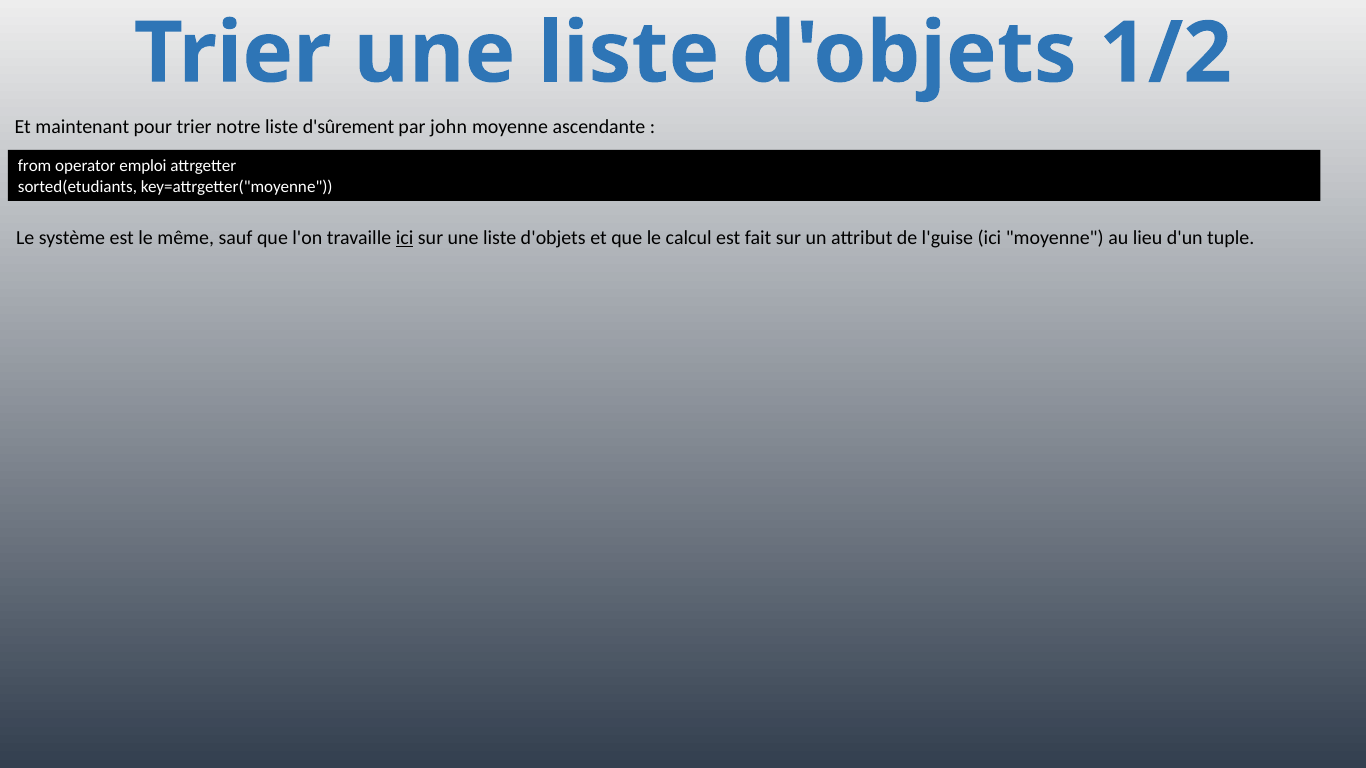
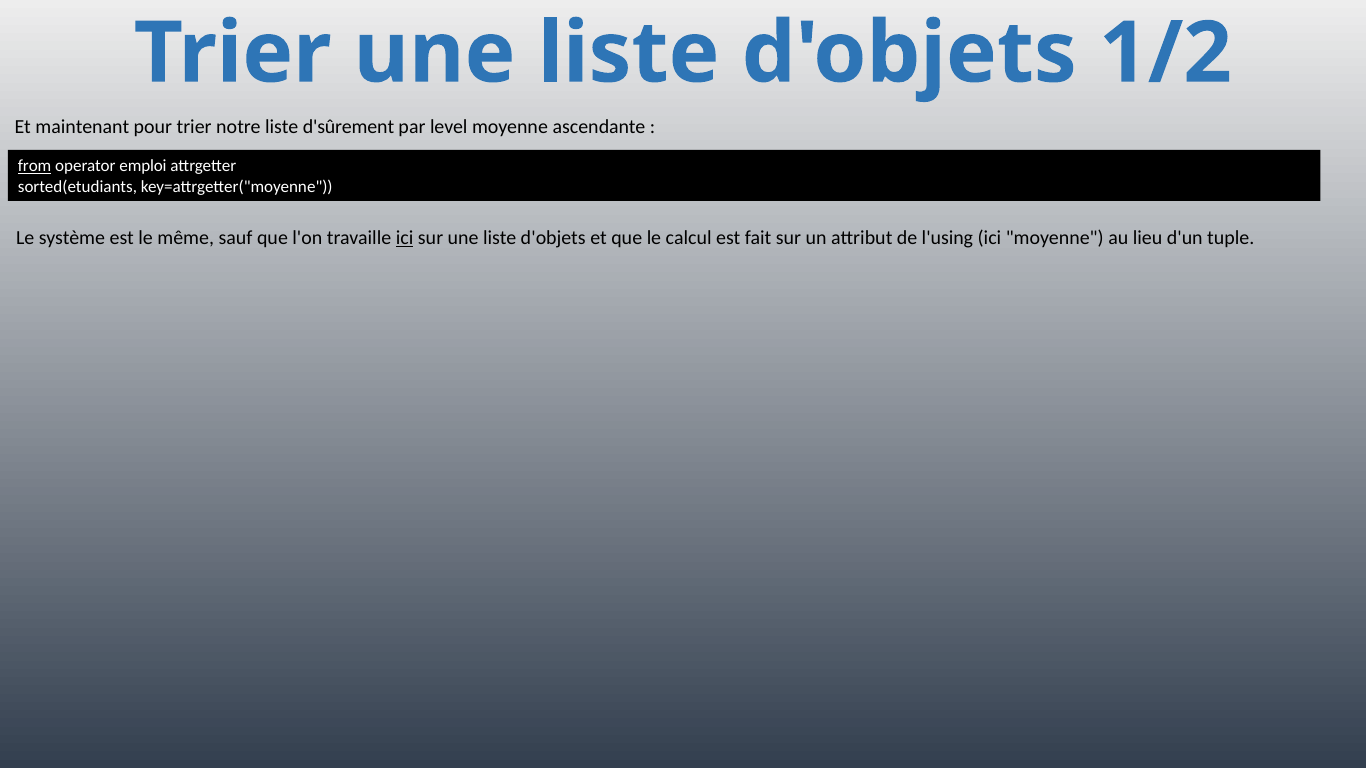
john: john -> level (449, 127)
from underline: none -> present (35, 166)
l'guise: l'guise -> l'using (947, 238)
